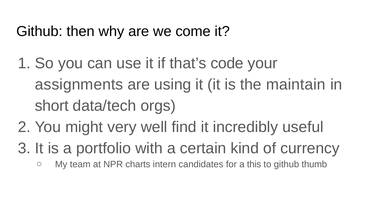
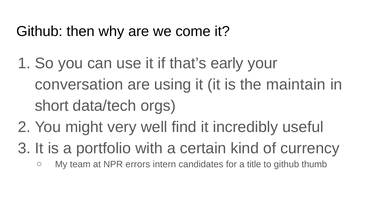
code: code -> early (227, 64)
assignments: assignments -> conversation (79, 85)
charts: charts -> errors (138, 165)
this: this -> title (254, 165)
